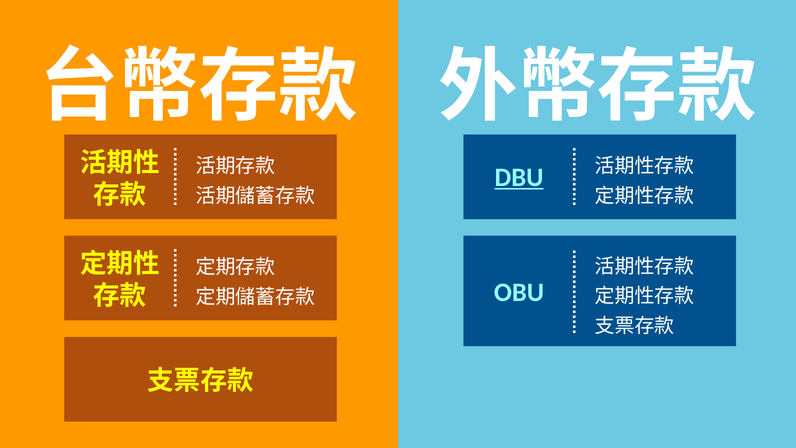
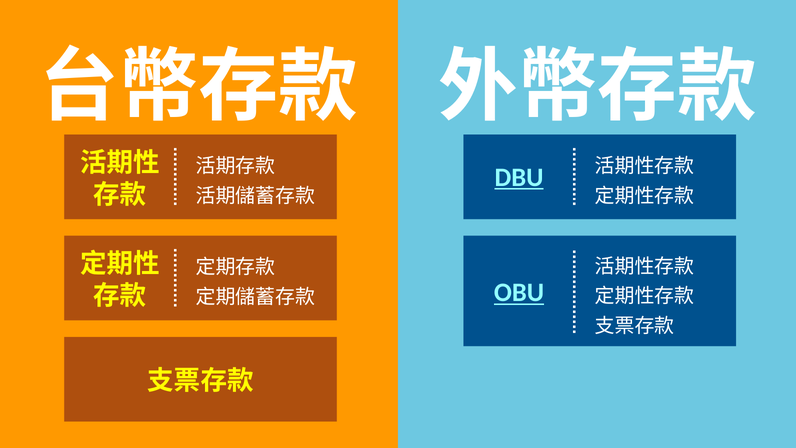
OBU underline: none -> present (519, 293)
